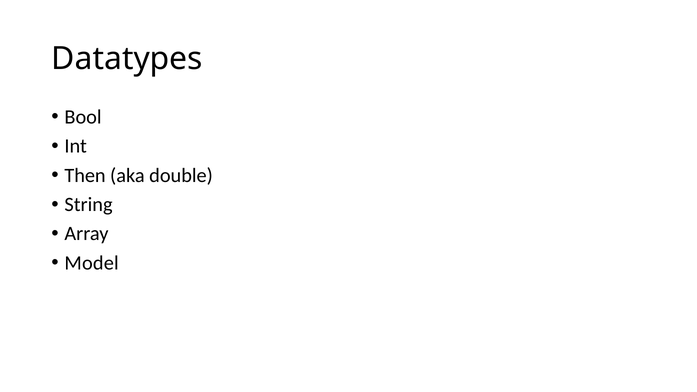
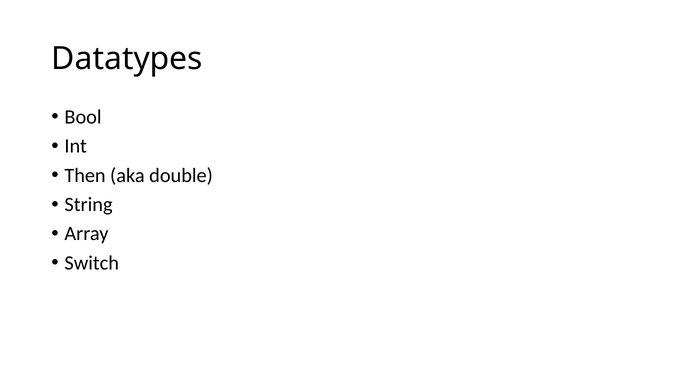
Model: Model -> Switch (92, 263)
